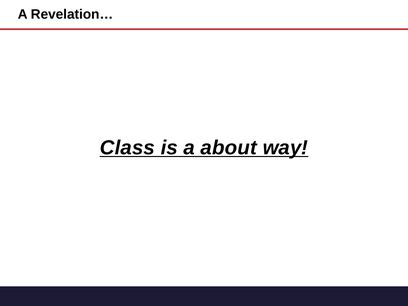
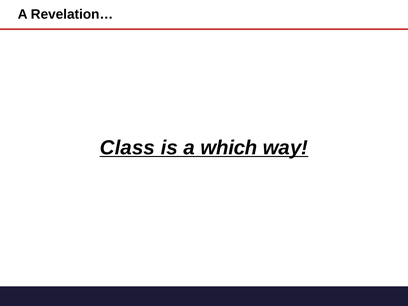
about: about -> which (229, 148)
